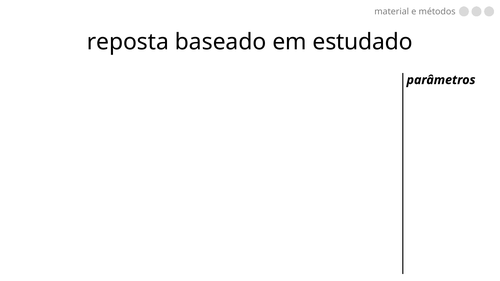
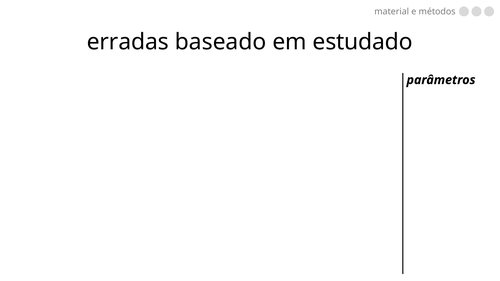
reposta: reposta -> erradas (128, 42)
